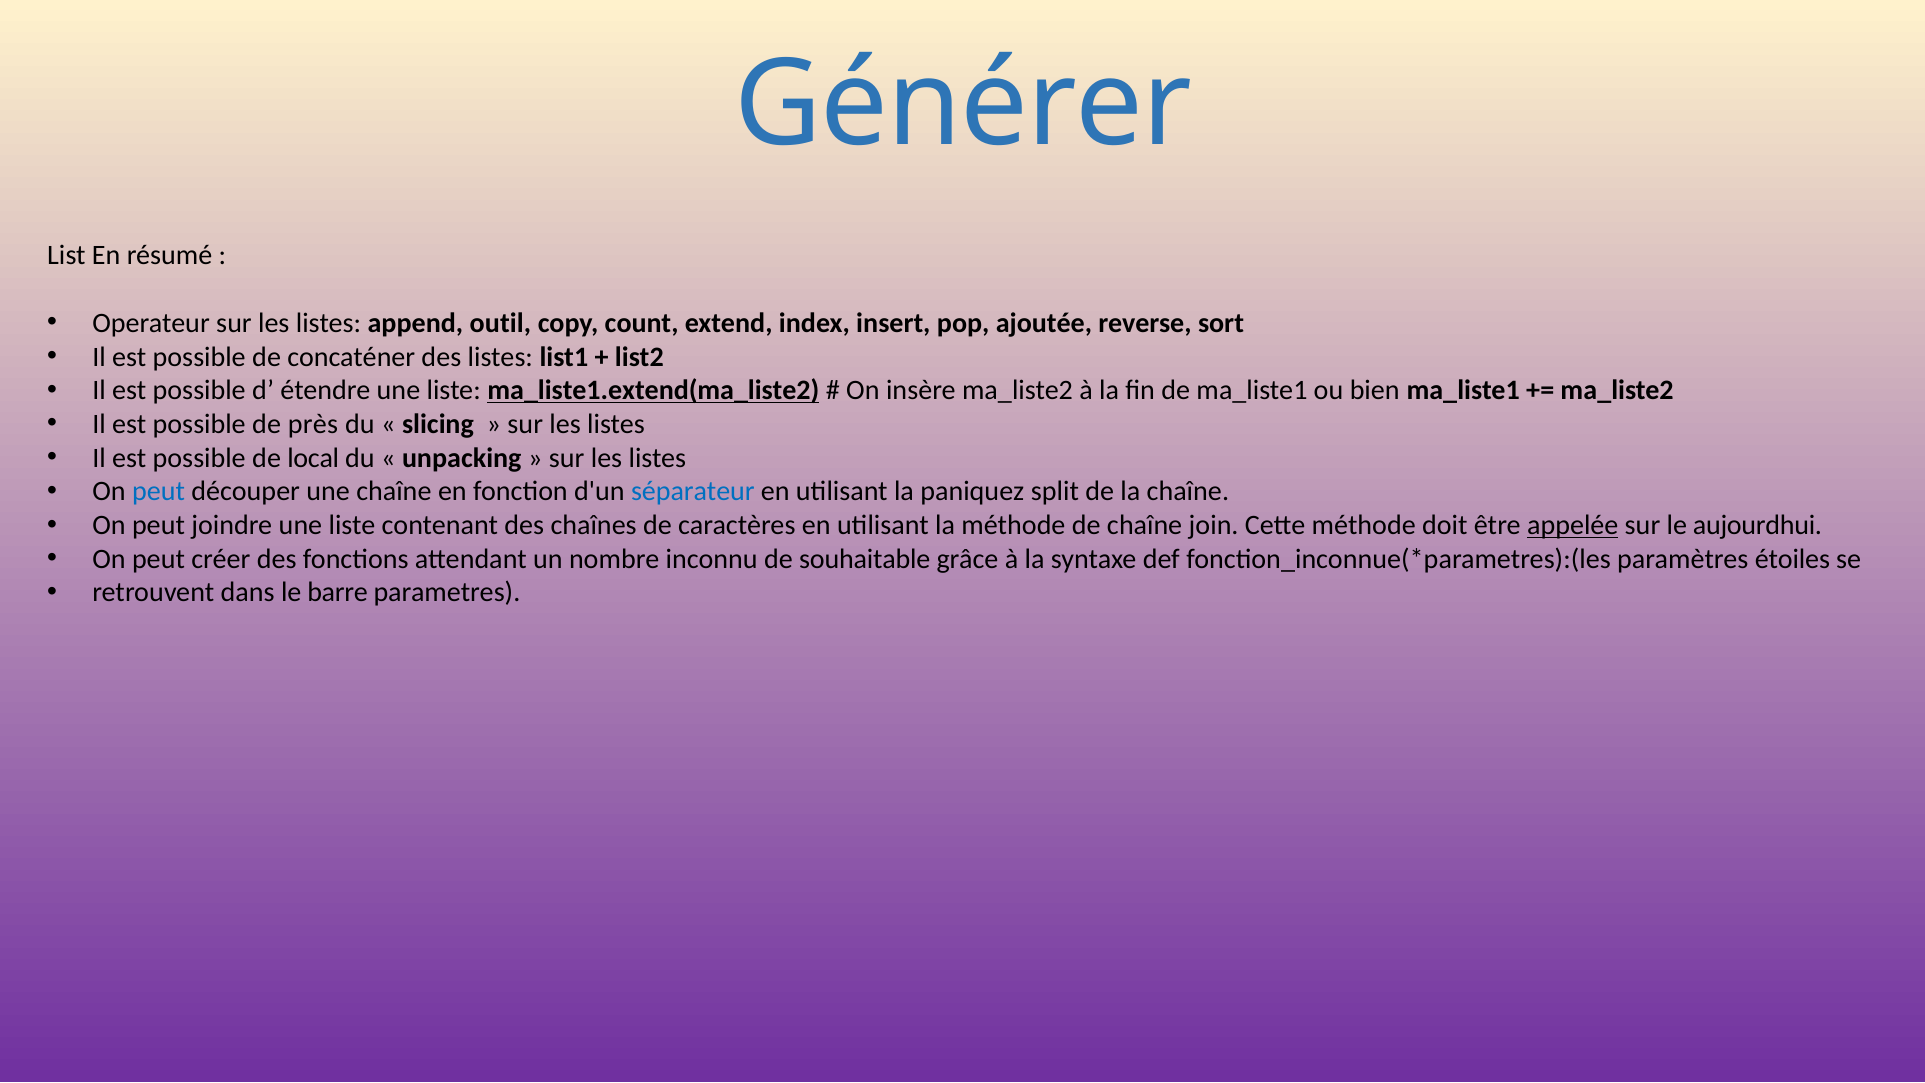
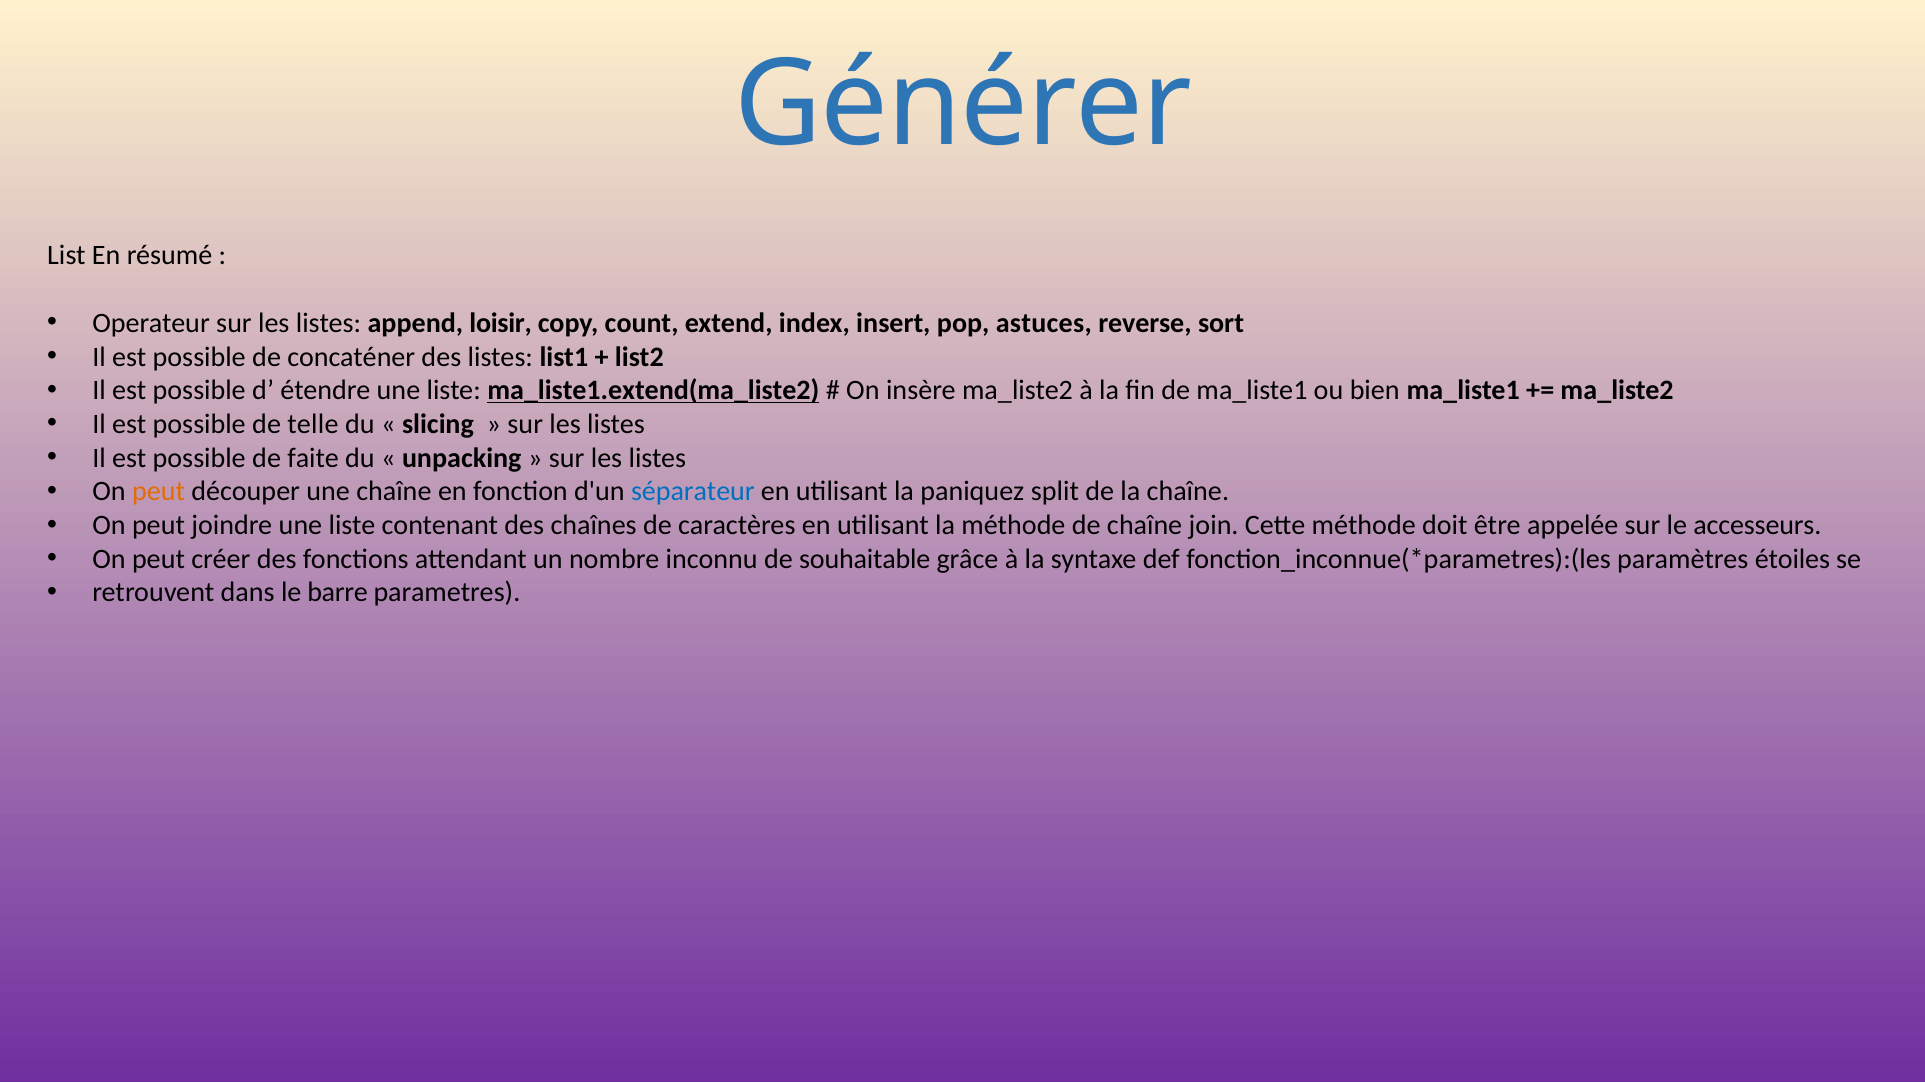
outil: outil -> loisir (501, 323)
ajoutée: ajoutée -> astuces (1044, 323)
près: près -> telle (313, 424)
local: local -> faite (313, 458)
peut colour: blue -> orange (158, 491)
appelée underline: present -> none (1573, 525)
aujourdhui: aujourdhui -> accesseurs (1757, 525)
